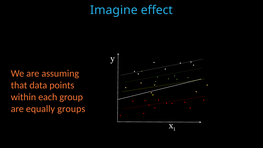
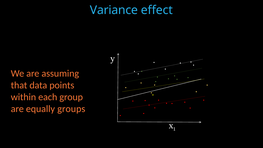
Imagine: Imagine -> Variance (114, 10)
